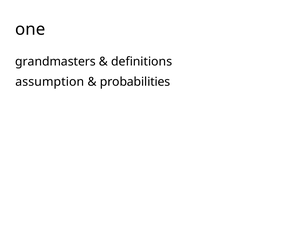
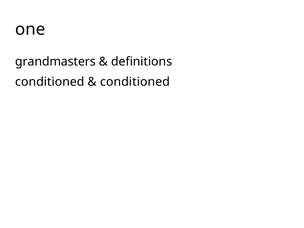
assumption: assumption -> conditioned (50, 82)
probabilities: probabilities -> conditioned (135, 82)
